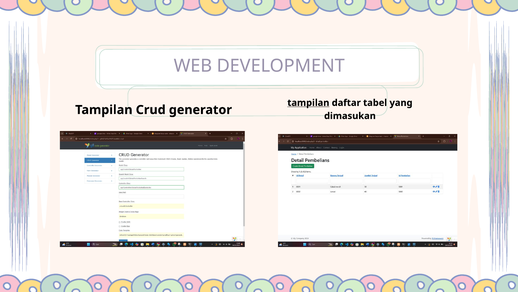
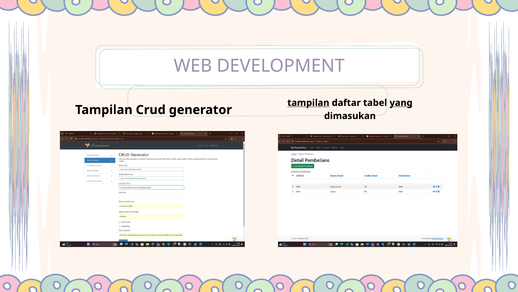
yang underline: none -> present (401, 103)
